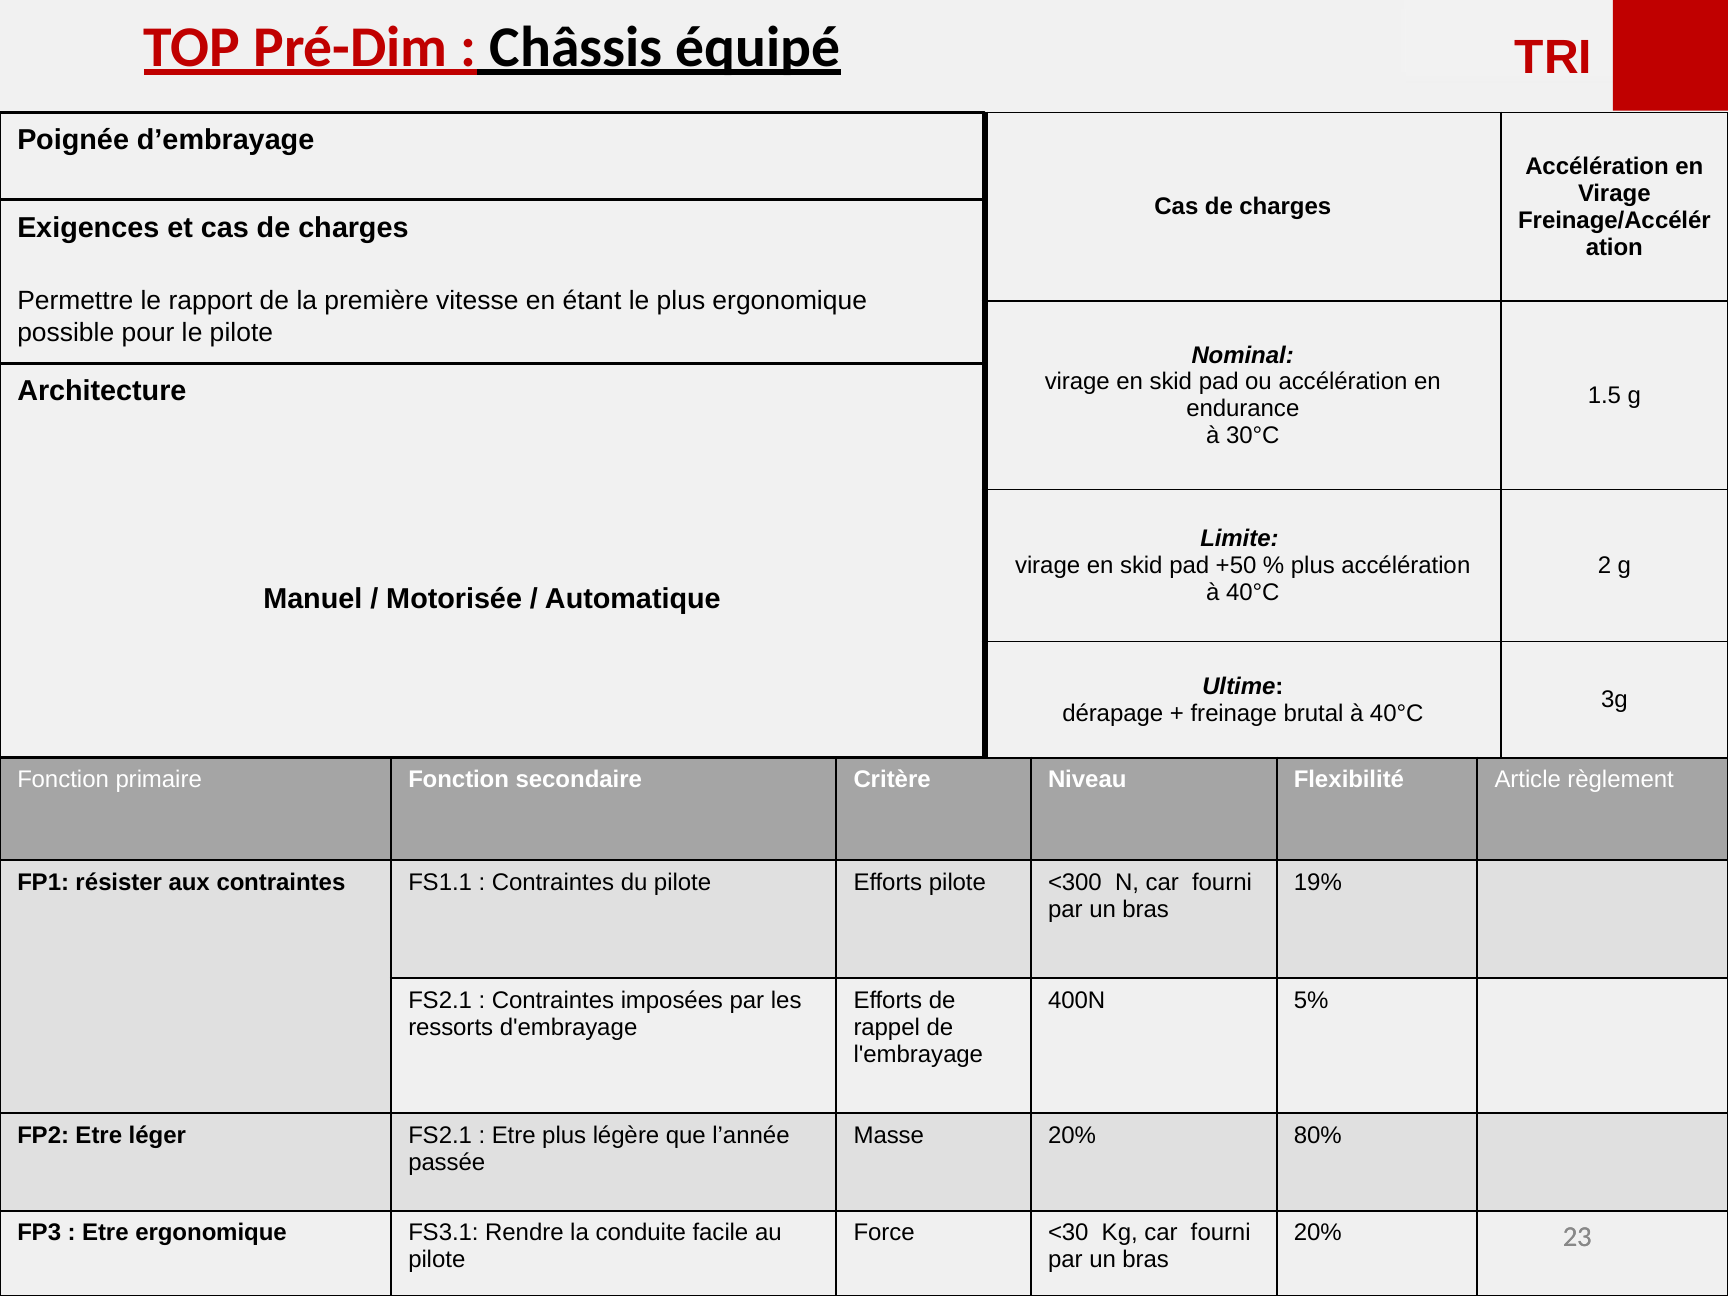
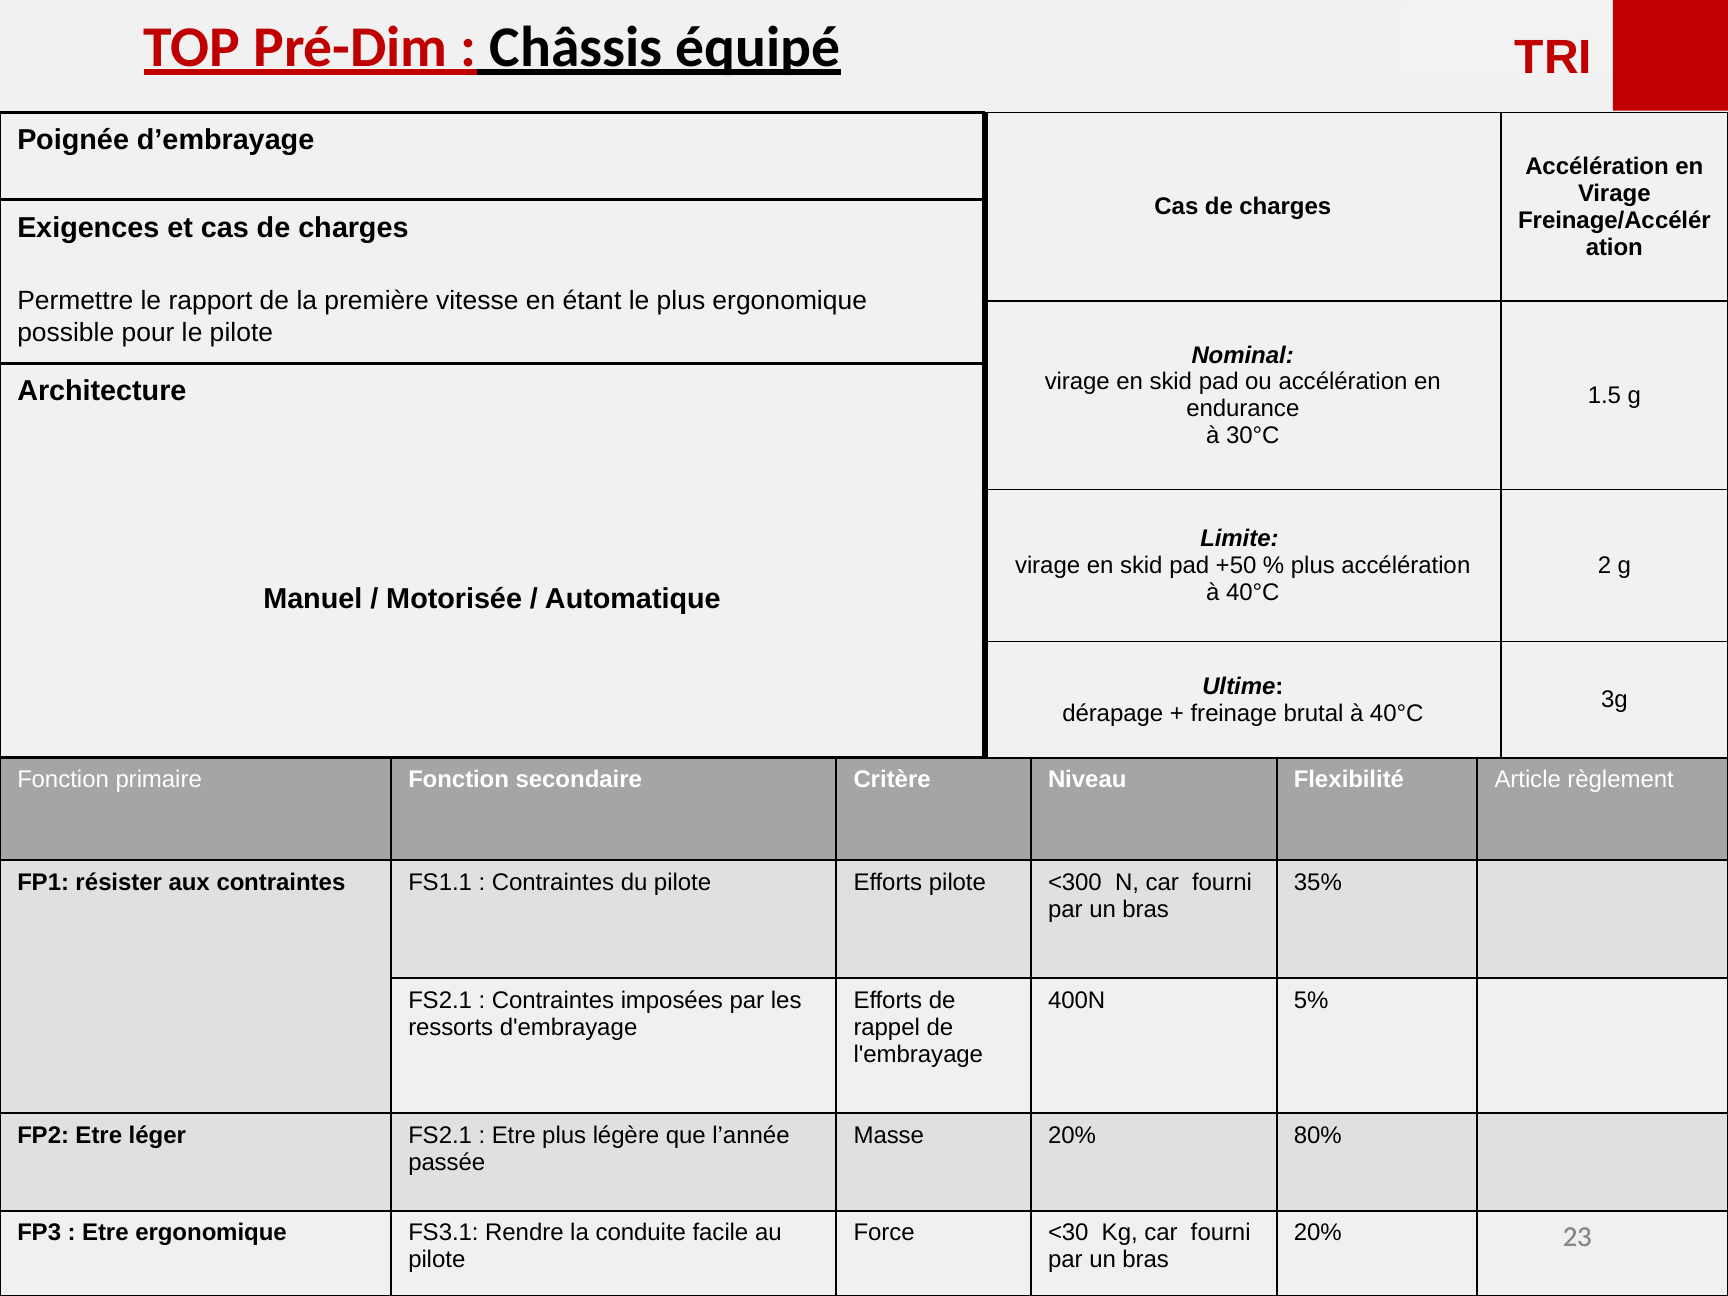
19%: 19% -> 35% (1318, 883)
